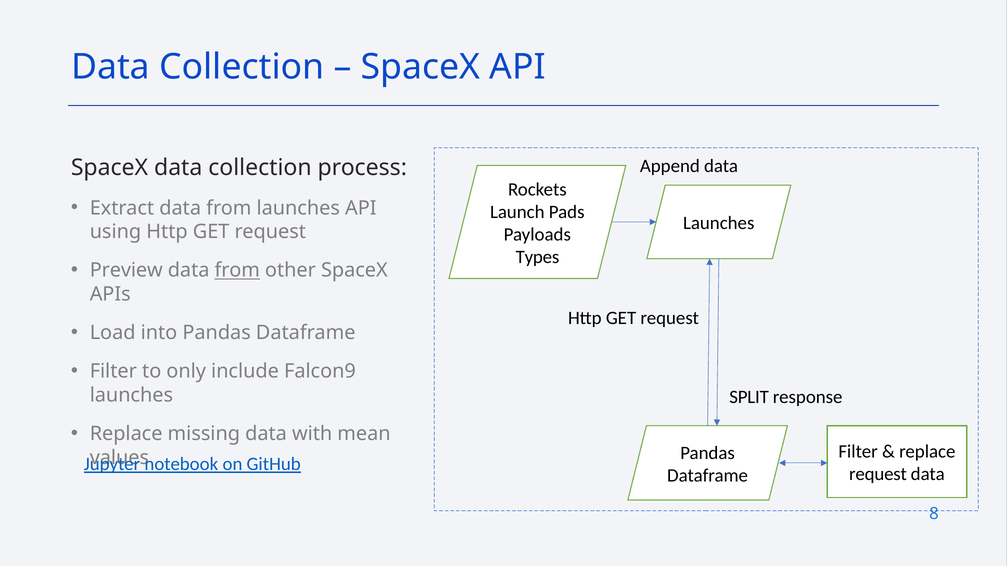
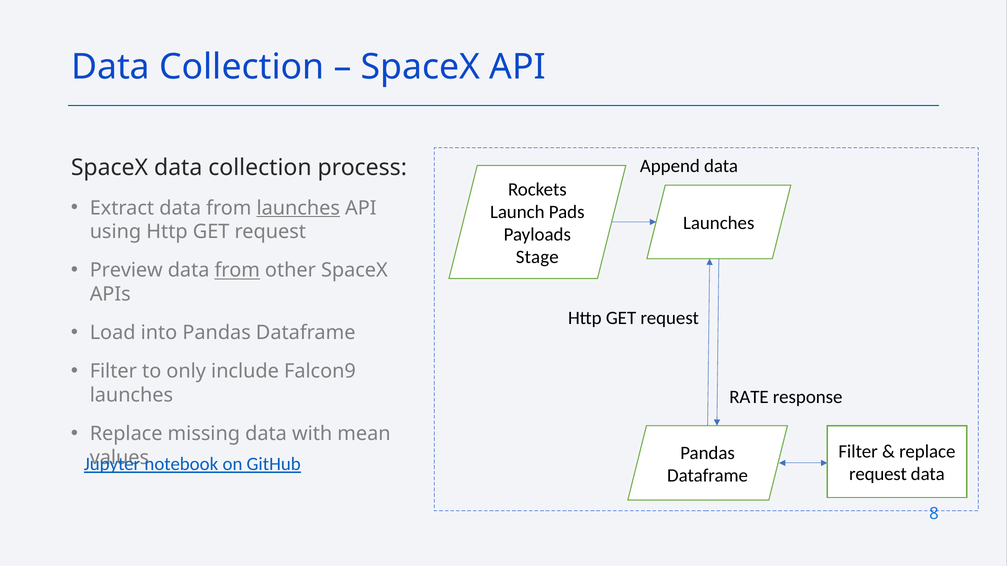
launches underline: none -> present (298, 208)
Types: Types -> Stage (537, 257)
SPLIT: SPLIT -> RATE (749, 397)
